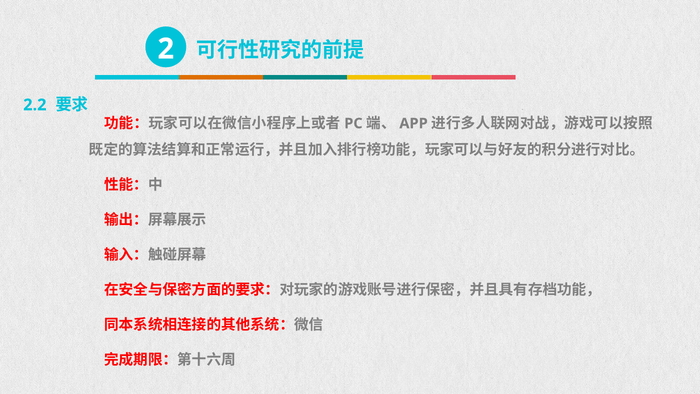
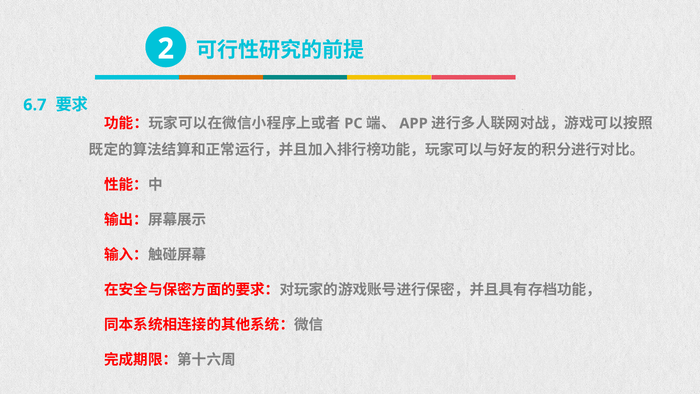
2.2: 2.2 -> 6.7 (35, 105)
